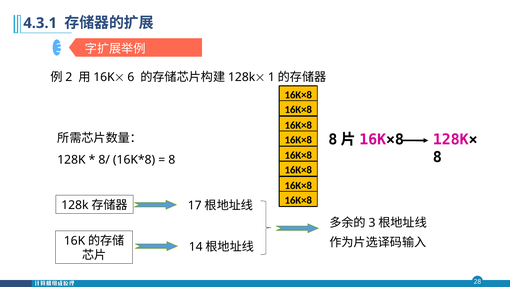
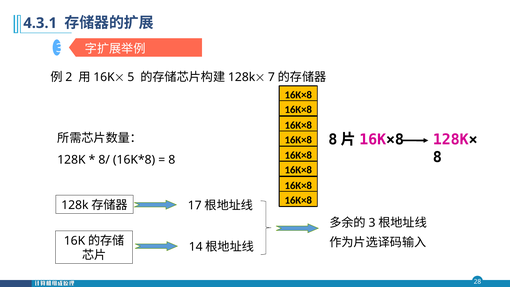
6: 6 -> 5 (131, 77)
1: 1 -> 7 (271, 77)
